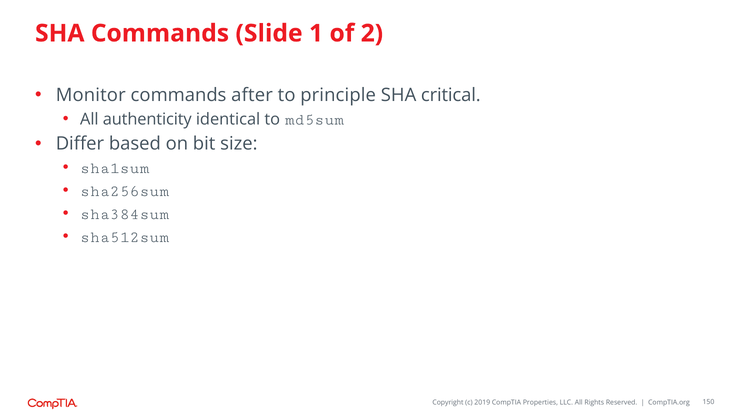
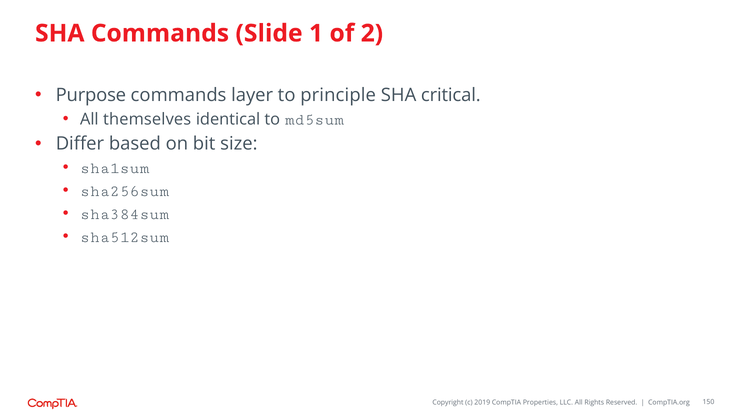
Monitor: Monitor -> Purpose (91, 95)
after: after -> layer (252, 95)
authenticity: authenticity -> themselves (147, 119)
